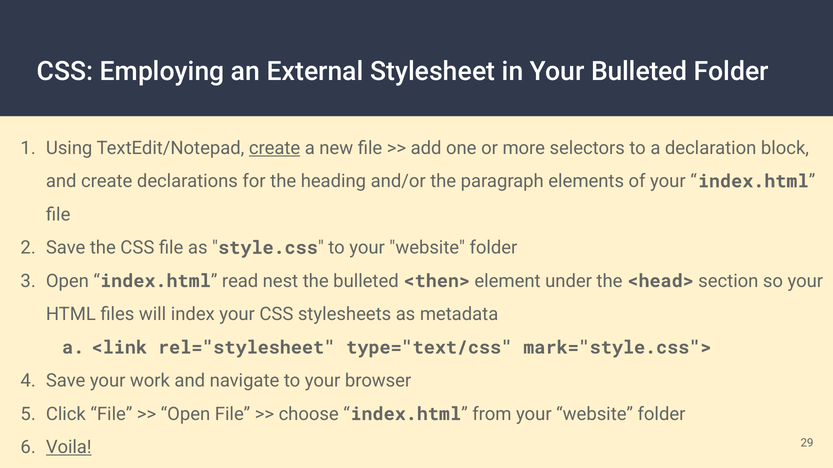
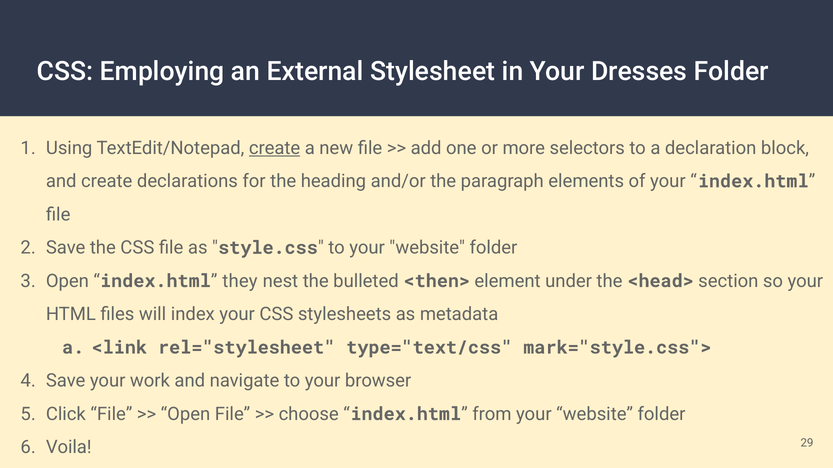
Your Bulleted: Bulleted -> Dresses (639, 72)
read: read -> they (240, 281)
Voila underline: present -> none (69, 448)
